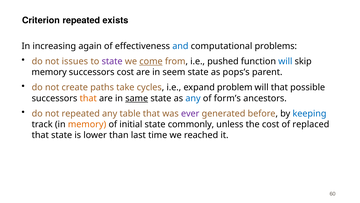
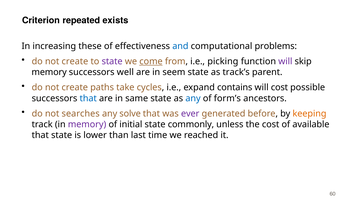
again: again -> these (90, 46)
issues: issues -> create (75, 61)
pushed: pushed -> picking (223, 61)
will colour: blue -> purple (285, 61)
successors cost: cost -> well (125, 72)
pops’s: pops’s -> track’s (236, 72)
problem: problem -> contains (235, 87)
will that: that -> cost (279, 87)
that colour: orange -> blue (88, 98)
same underline: present -> none (137, 98)
not repeated: repeated -> searches (81, 113)
table: table -> solve (130, 113)
keeping colour: blue -> orange (309, 113)
memory colour: orange -> purple (87, 124)
replaced: replaced -> available (311, 124)
